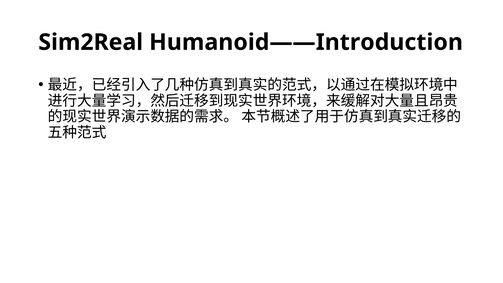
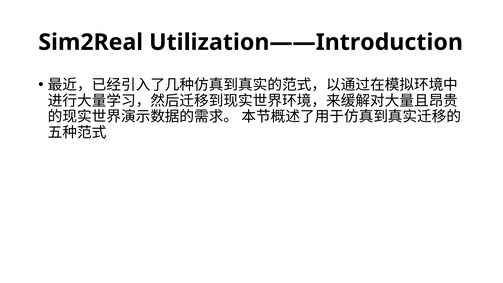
Humanoid——Introduction: Humanoid——Introduction -> Utilization——Introduction (306, 42)
